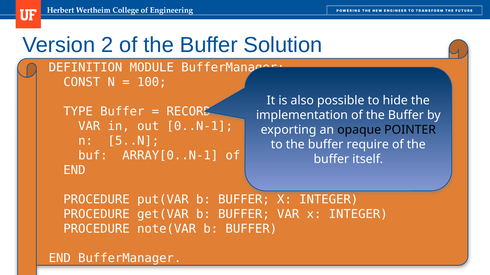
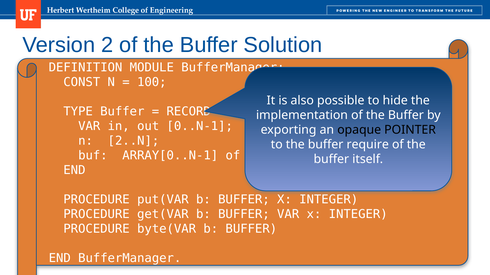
5..N: 5..N -> 2..N (133, 141)
note(VAR: note(VAR -> byte(VAR (167, 229)
